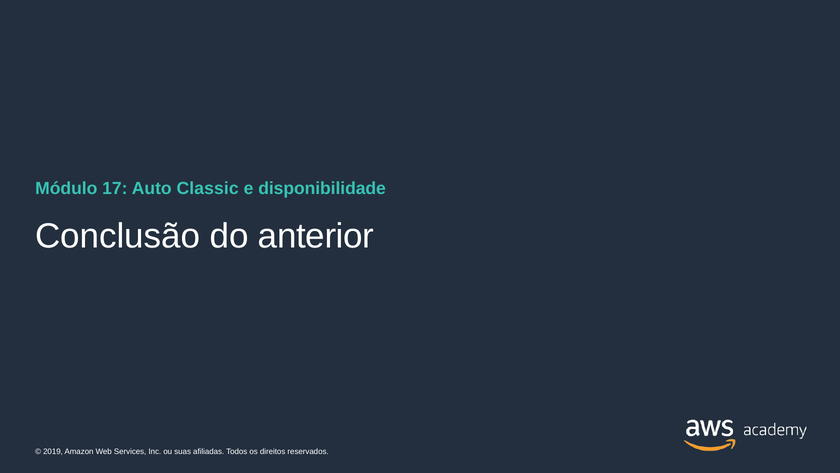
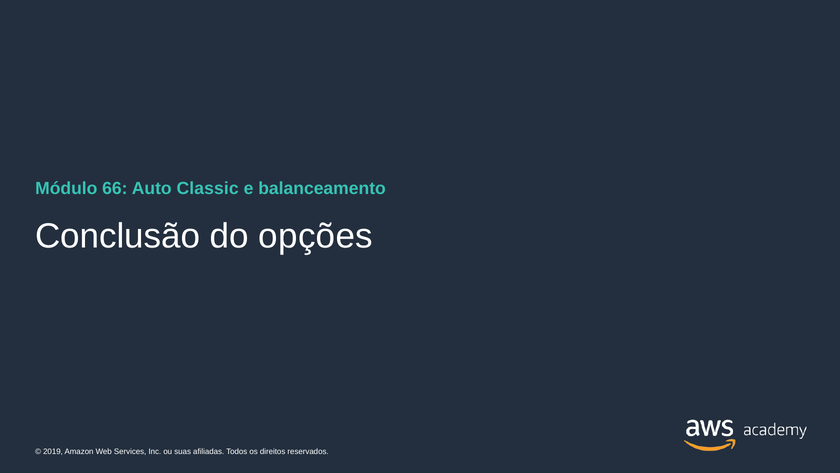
17: 17 -> 66 (115, 189)
disponibilidade: disponibilidade -> balanceamento (322, 189)
anterior: anterior -> opções (316, 236)
